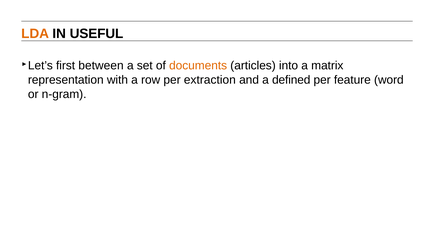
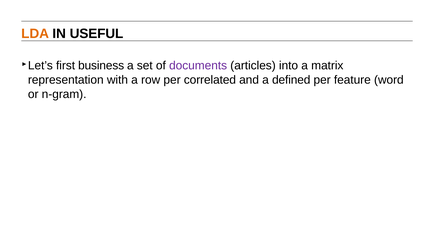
between: between -> business (101, 66)
documents colour: orange -> purple (198, 66)
extraction: extraction -> correlated (210, 80)
